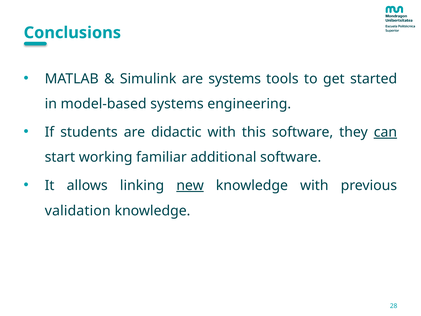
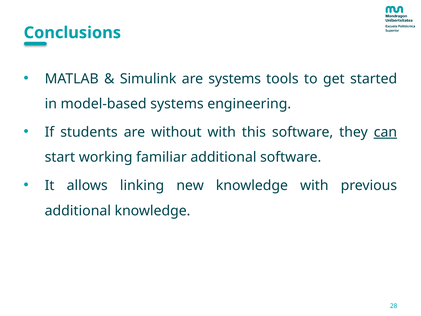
didactic: didactic -> without (176, 132)
new underline: present -> none (190, 185)
validation: validation -> additional (78, 211)
